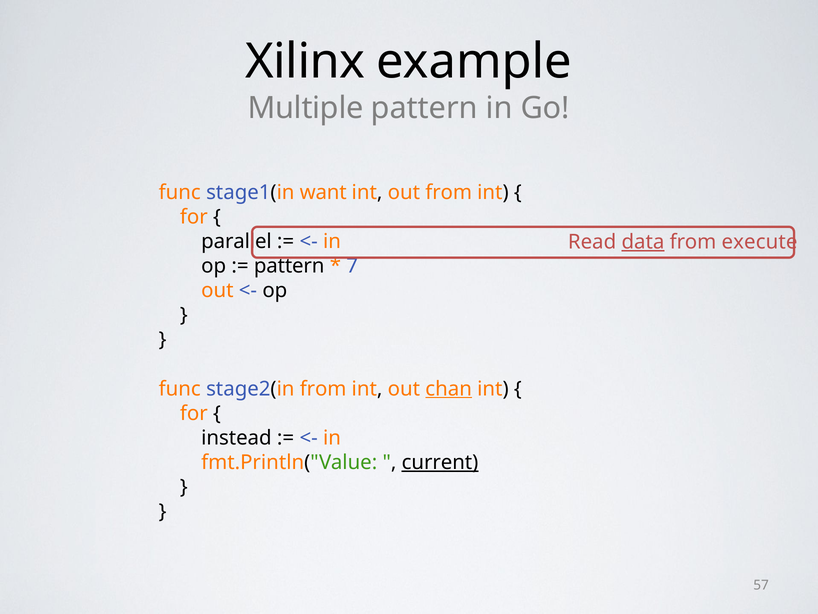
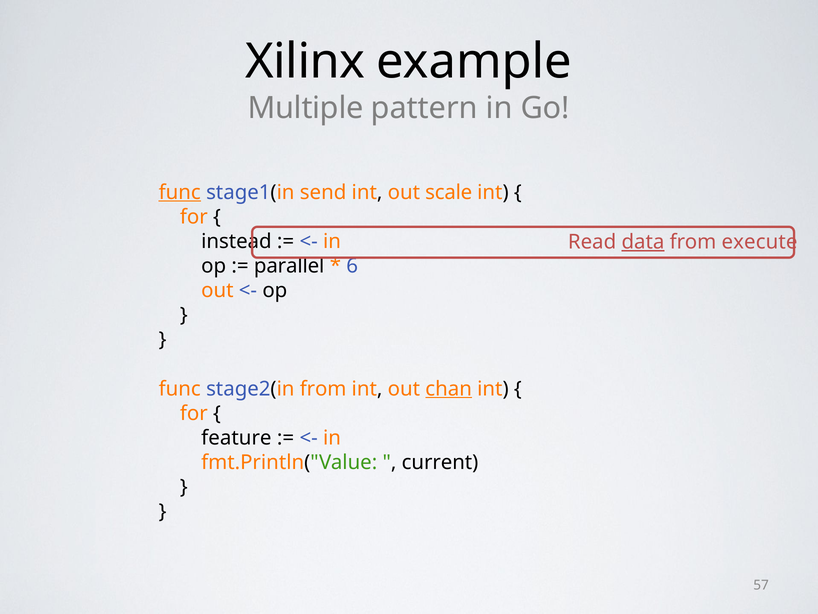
func underline: none -> present (180, 192)
want: want -> send (323, 192)
out from: from -> scale (449, 192)
parallel: parallel -> instead (236, 241)
pattern: pattern -> parallel (289, 266)
7: 7 -> 6 (352, 266)
instead: instead -> feature (236, 438)
current underline: present -> none (440, 462)
